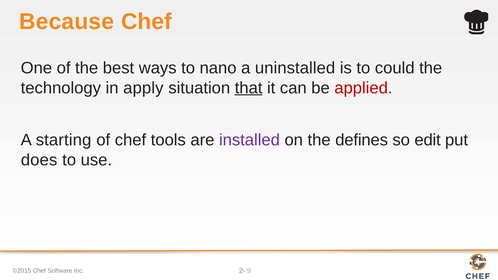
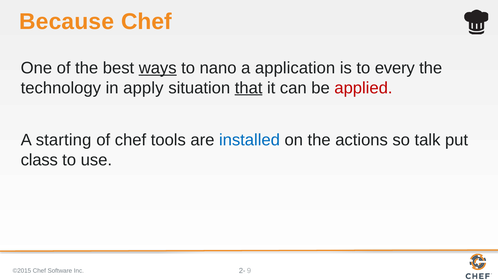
ways underline: none -> present (158, 68)
uninstalled: uninstalled -> application (295, 68)
could: could -> every (395, 68)
installed colour: purple -> blue (249, 140)
defines: defines -> actions (362, 140)
edit: edit -> talk (427, 140)
does: does -> class (39, 160)
